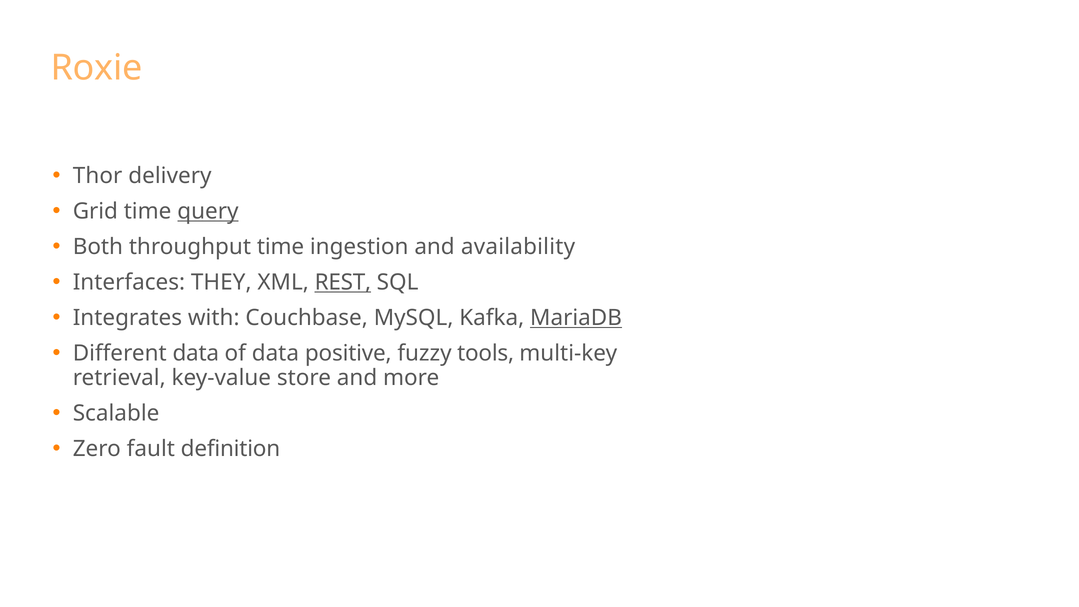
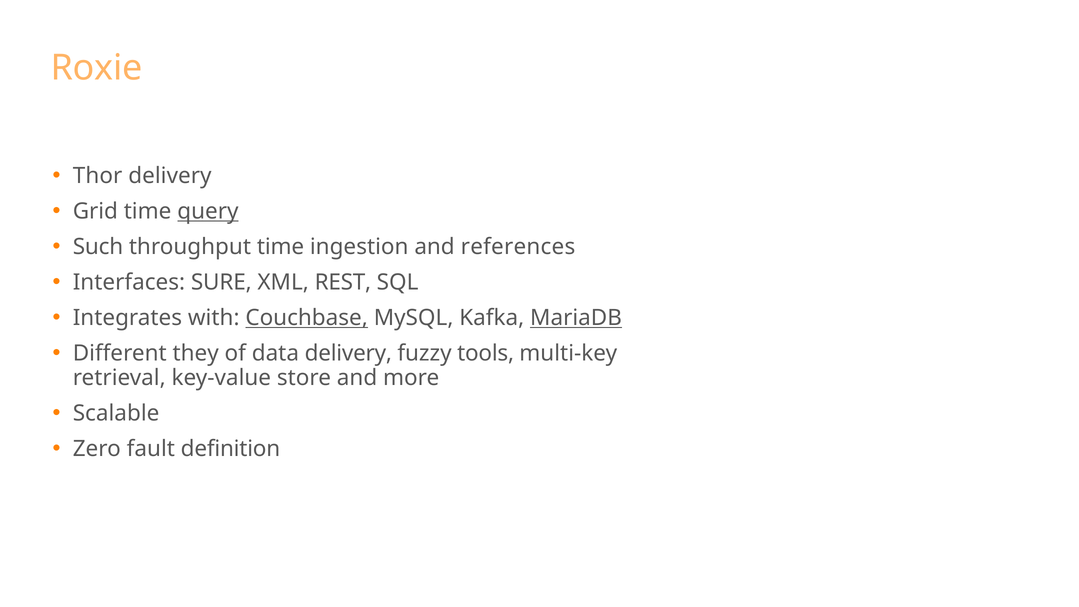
Both: Both -> Such (98, 247)
availability: availability -> references (518, 247)
THEY: THEY -> SURE (221, 282)
REST underline: present -> none (343, 282)
Couchbase underline: none -> present (307, 318)
Different data: data -> they (196, 353)
data positive: positive -> delivery (348, 353)
